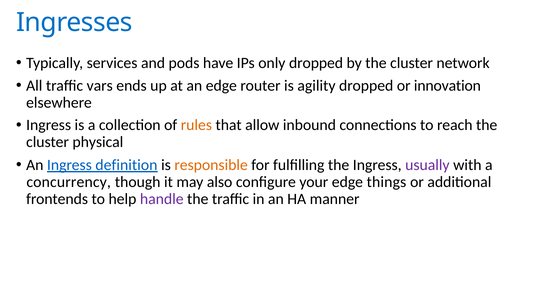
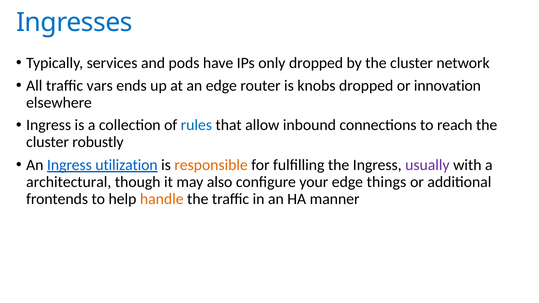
agility: agility -> knobs (316, 86)
rules colour: orange -> blue (196, 125)
physical: physical -> robustly (98, 142)
definition: definition -> utilization (127, 165)
concurrency: concurrency -> architectural (69, 182)
handle colour: purple -> orange (162, 199)
